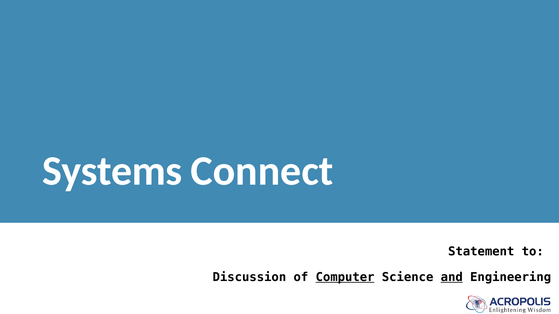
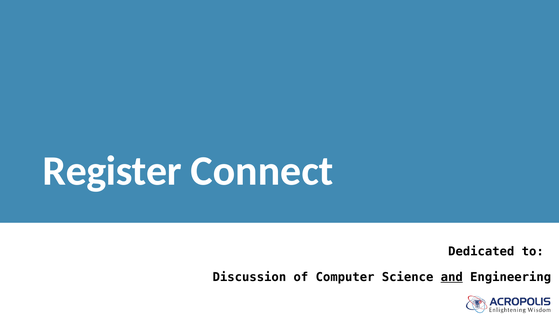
Systems: Systems -> Register (112, 171)
Statement: Statement -> Dedicated (481, 252)
Computer underline: present -> none (345, 277)
